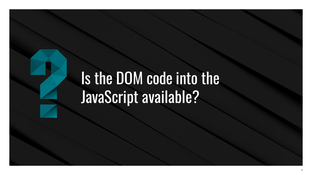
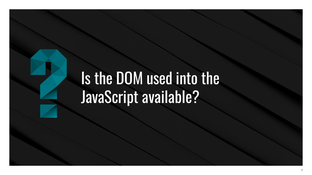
code: code -> used (160, 79)
